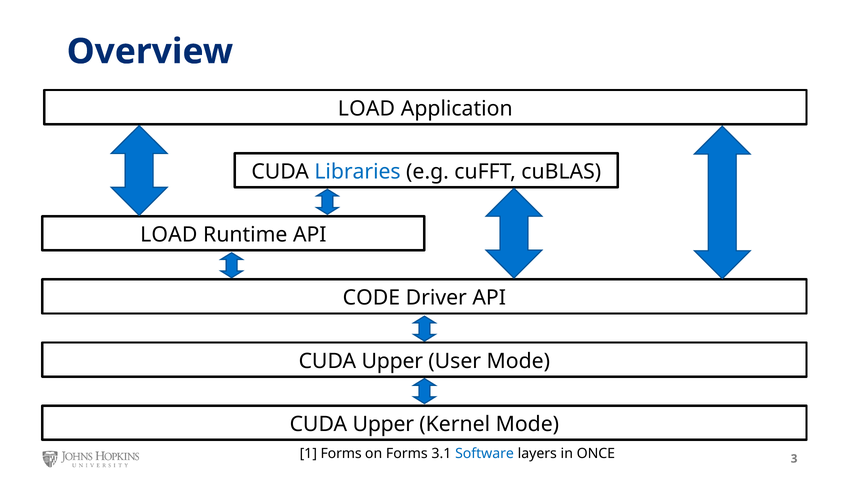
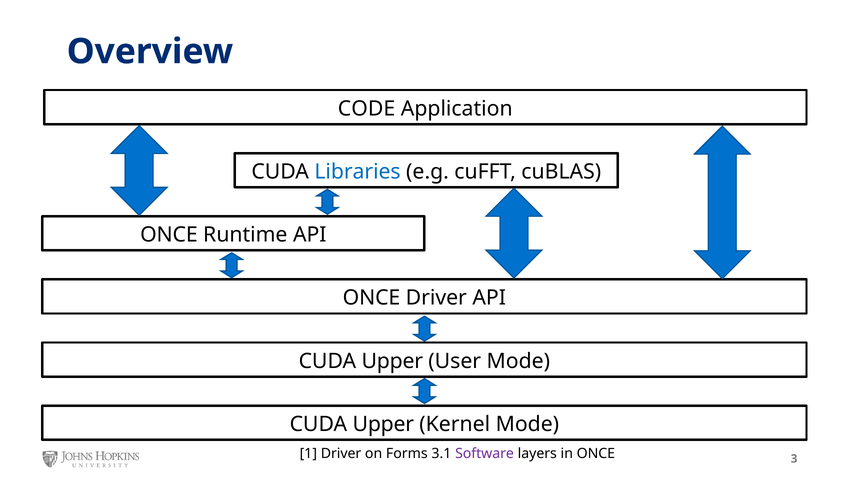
LOAD: LOAD -> CODE (367, 109)
LOAD: LOAD -> ONCE (169, 235)
CODE: CODE -> ONCE (371, 298)
1 Forms: Forms -> Driver (341, 454)
Software colour: blue -> purple (485, 454)
